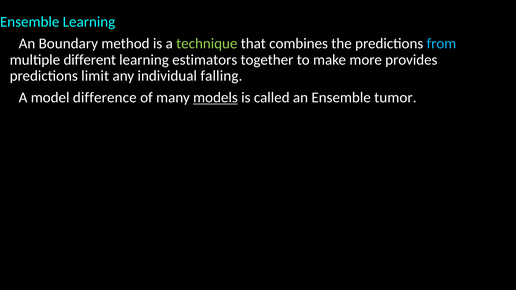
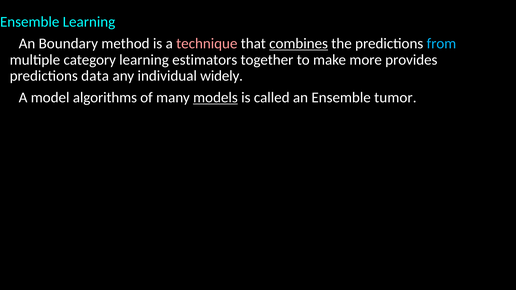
technique colour: light green -> pink (207, 44)
combines underline: none -> present (299, 44)
different: different -> category (90, 60)
limit: limit -> data (95, 76)
falling: falling -> widely (222, 76)
difference: difference -> algorithms (105, 98)
